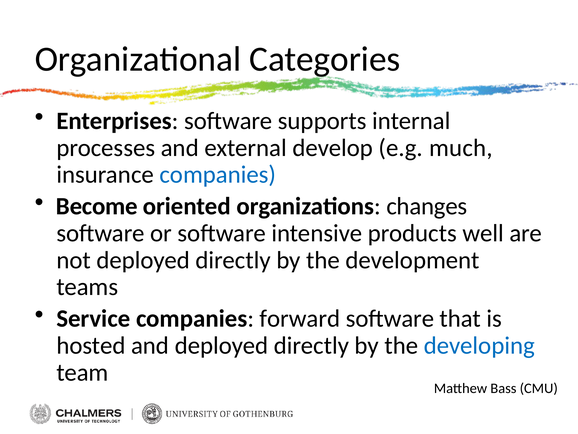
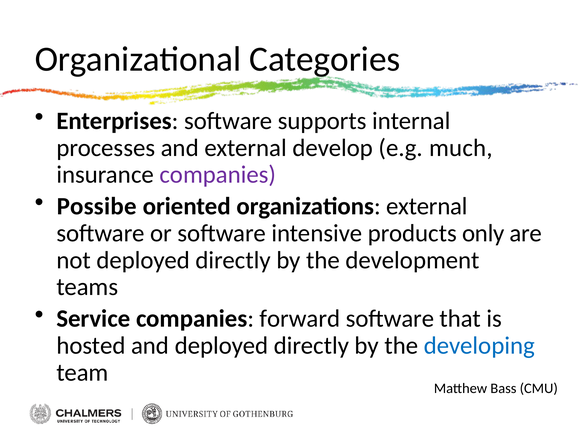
companies colour: blue -> purple (218, 175)
Become: Become -> Possibe (97, 206)
organizations changes: changes -> external (427, 206)
well: well -> only (483, 233)
